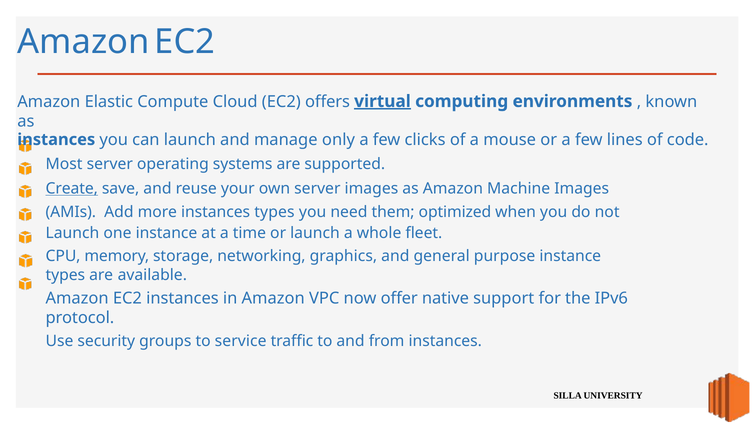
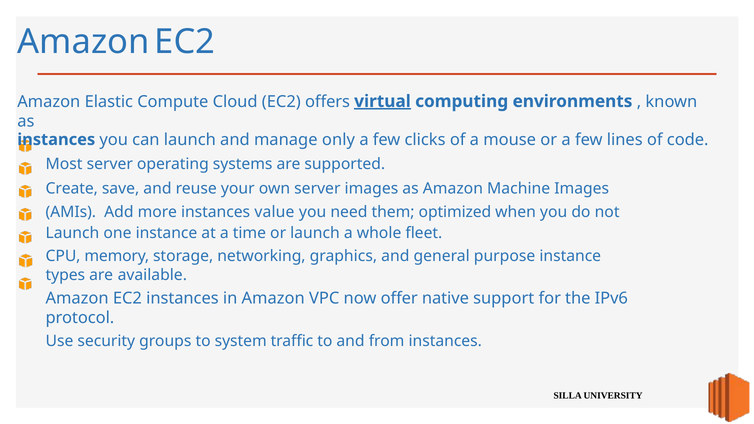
Create underline: present -> none (72, 189)
instances types: types -> value (274, 212)
service: service -> system (241, 341)
